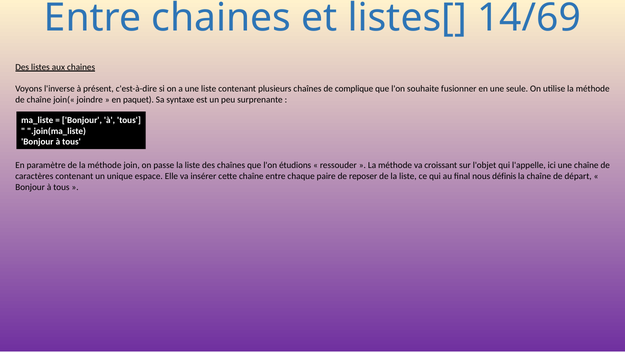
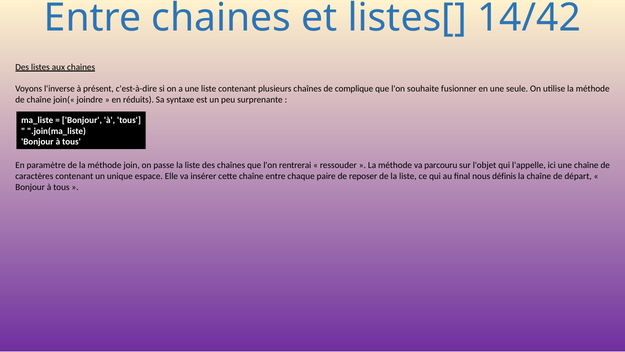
14/69: 14/69 -> 14/42 (529, 18)
paquet: paquet -> réduits (138, 100)
étudions: étudions -> rentrerai (295, 165)
croissant: croissant -> parcouru (441, 165)
